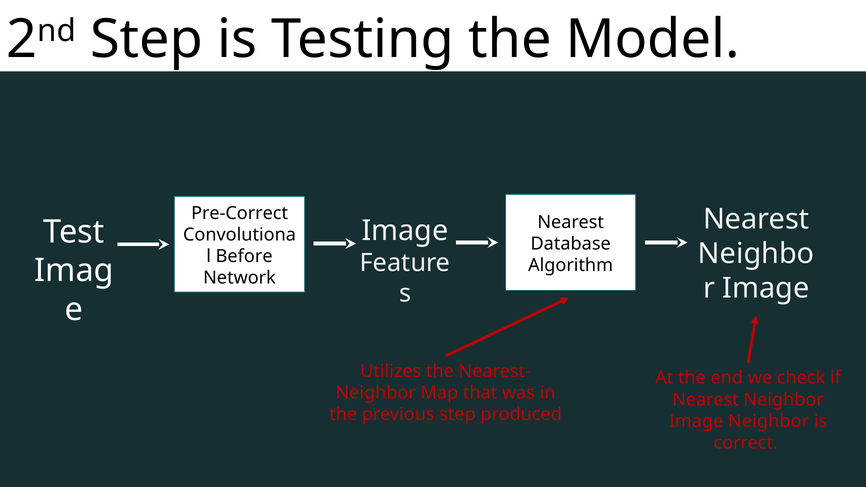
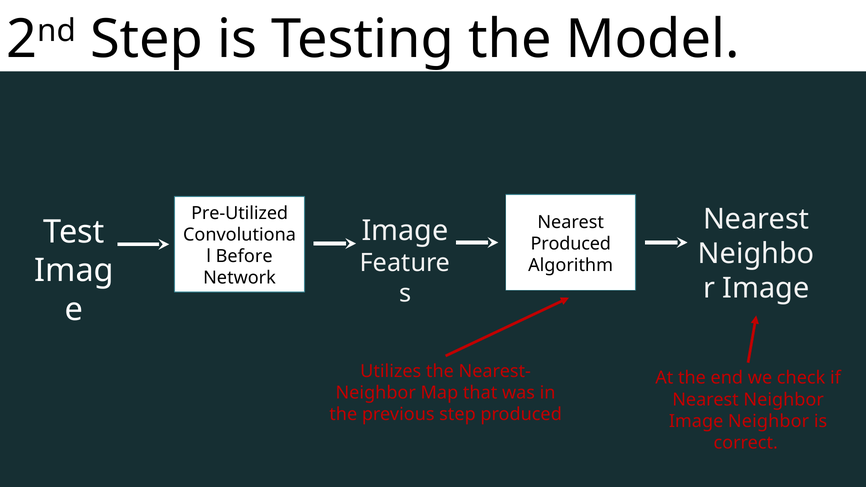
Pre-Correct: Pre-Correct -> Pre-Utilized (240, 213)
Database: Database -> Produced (571, 244)
